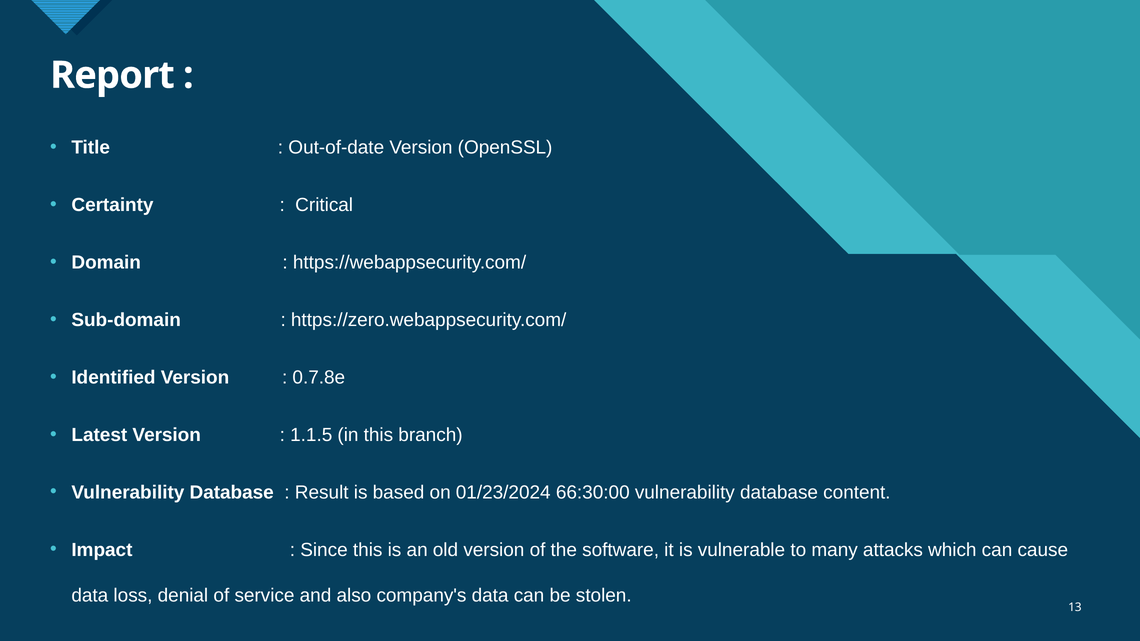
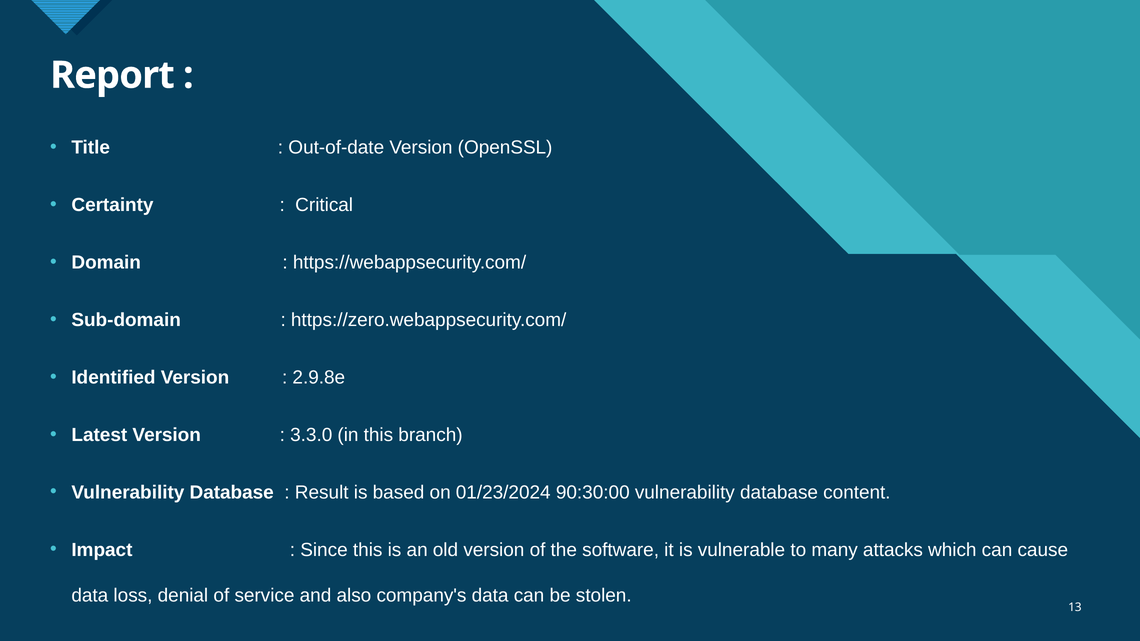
0.7.8e: 0.7.8e -> 2.9.8e (319, 378)
1.1.5: 1.1.5 -> 3.3.0 (311, 435)
66:30:00: 66:30:00 -> 90:30:00 (593, 493)
